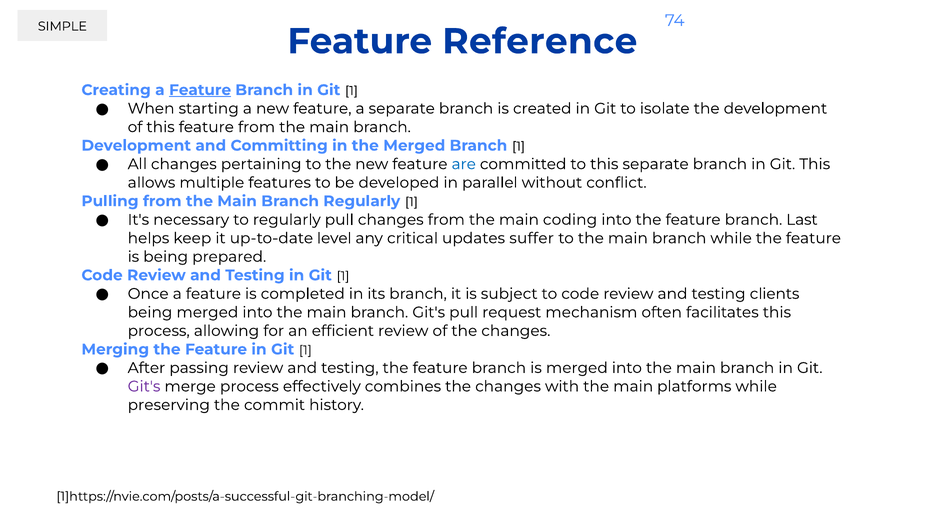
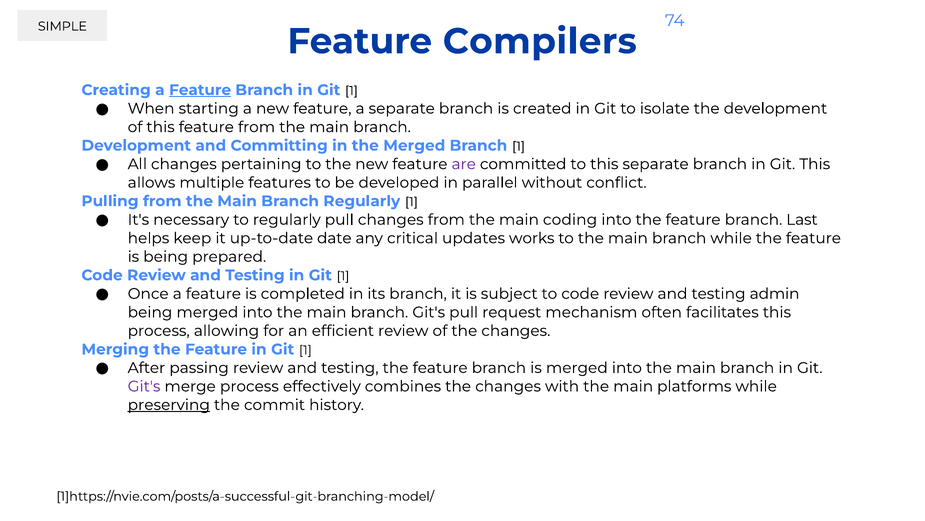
Reference: Reference -> Compilers (540, 41)
are colour: blue -> purple (464, 164)
level: level -> date (334, 238)
suffer: suffer -> works (532, 238)
clients: clients -> admin (775, 293)
preserving underline: none -> present (169, 404)
